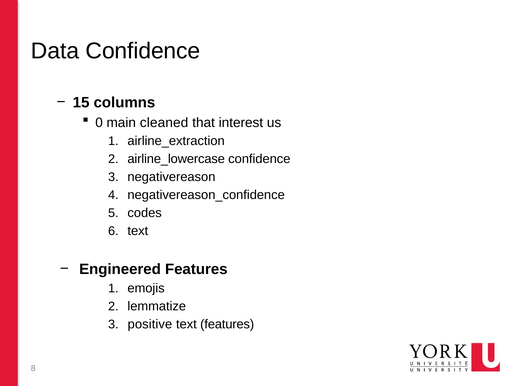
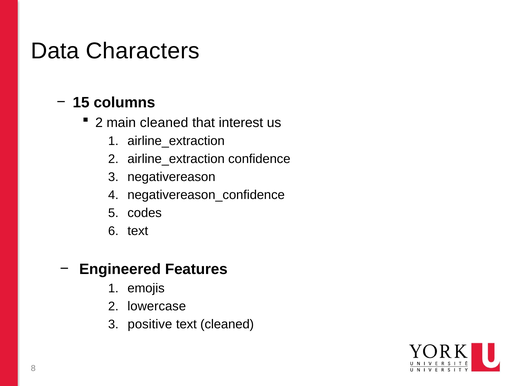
Data Confidence: Confidence -> Characters (143, 51)
0: 0 -> 2 (99, 123)
airline_lowercase: airline_lowercase -> airline_extraction (176, 159)
lemmatize: lemmatize -> lowercase (157, 306)
text features: features -> cleaned (227, 324)
